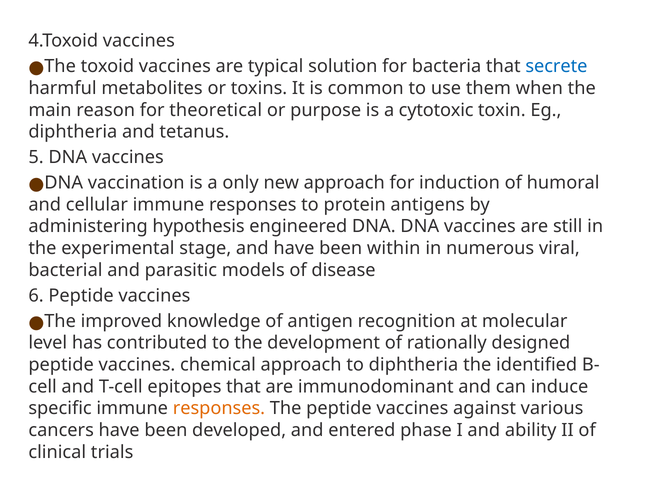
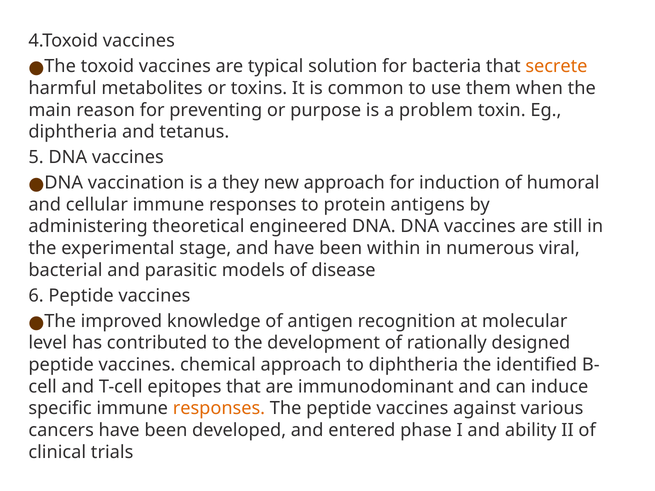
secrete colour: blue -> orange (556, 66)
theoretical: theoretical -> preventing (216, 110)
cytotoxic: cytotoxic -> problem (436, 110)
only: only -> they (241, 183)
hypothesis: hypothesis -> theoretical (198, 227)
